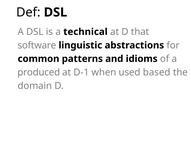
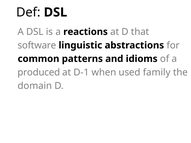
technical: technical -> reactions (86, 32)
based: based -> family (157, 72)
